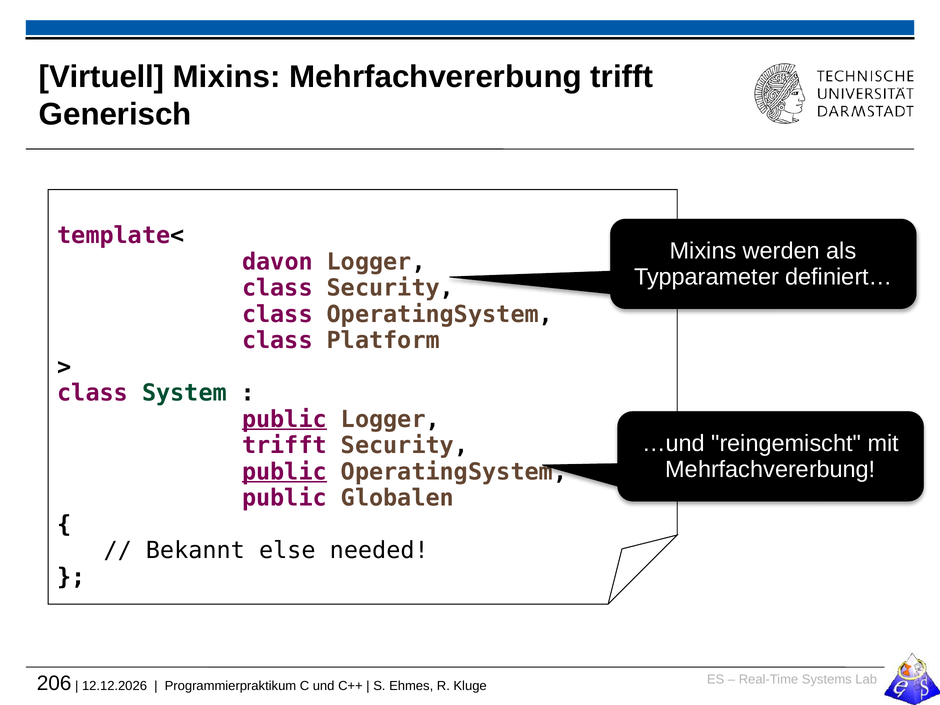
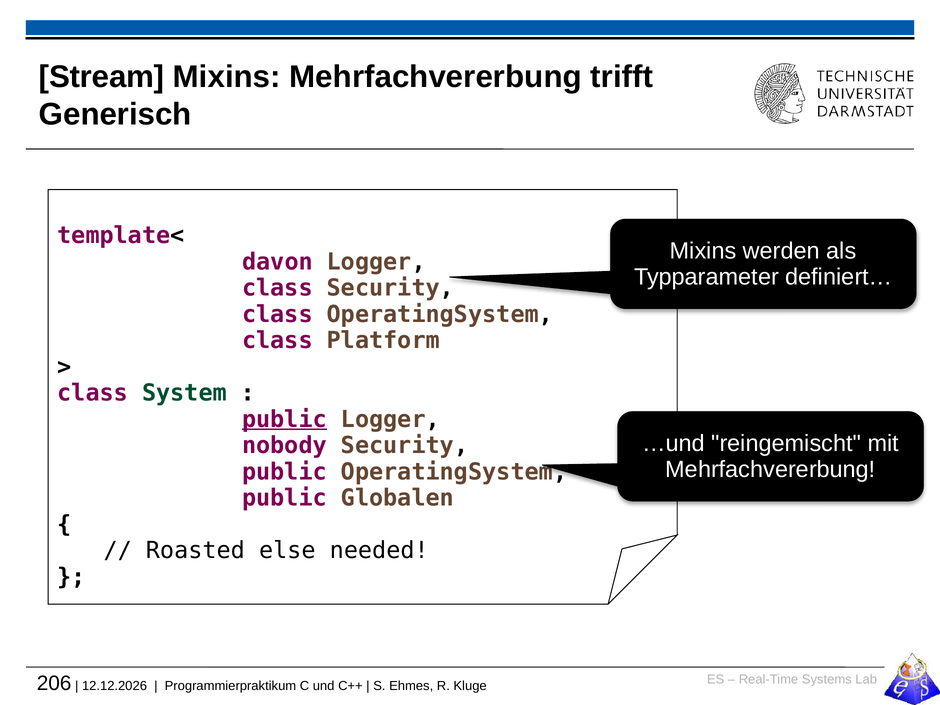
Virtuell: Virtuell -> Stream (102, 77)
trifft: trifft -> nobody (284, 446)
public underline: present -> none (284, 472)
Bekannt: Bekannt -> Roasted (195, 551)
